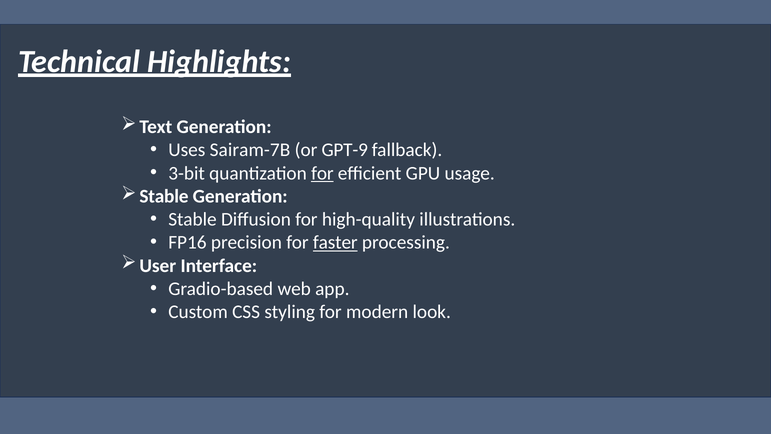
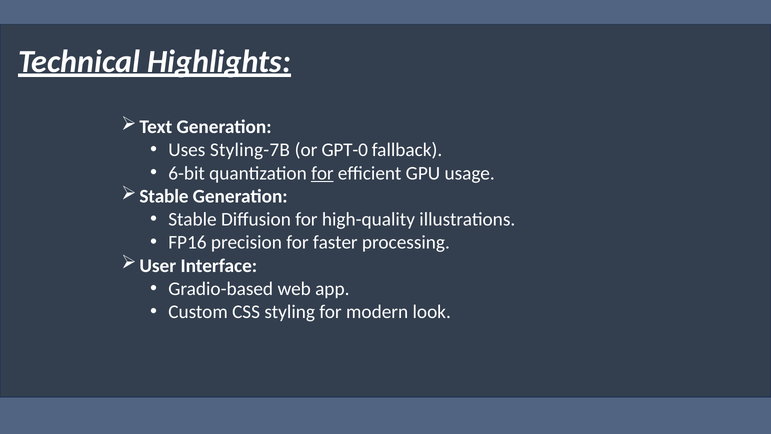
Sairam-7B: Sairam-7B -> Styling-7B (250, 150)
GPT-9: GPT-9 -> GPT-0 (345, 150)
3-bit: 3-bit -> 6-bit (187, 173)
faster underline: present -> none (335, 242)
